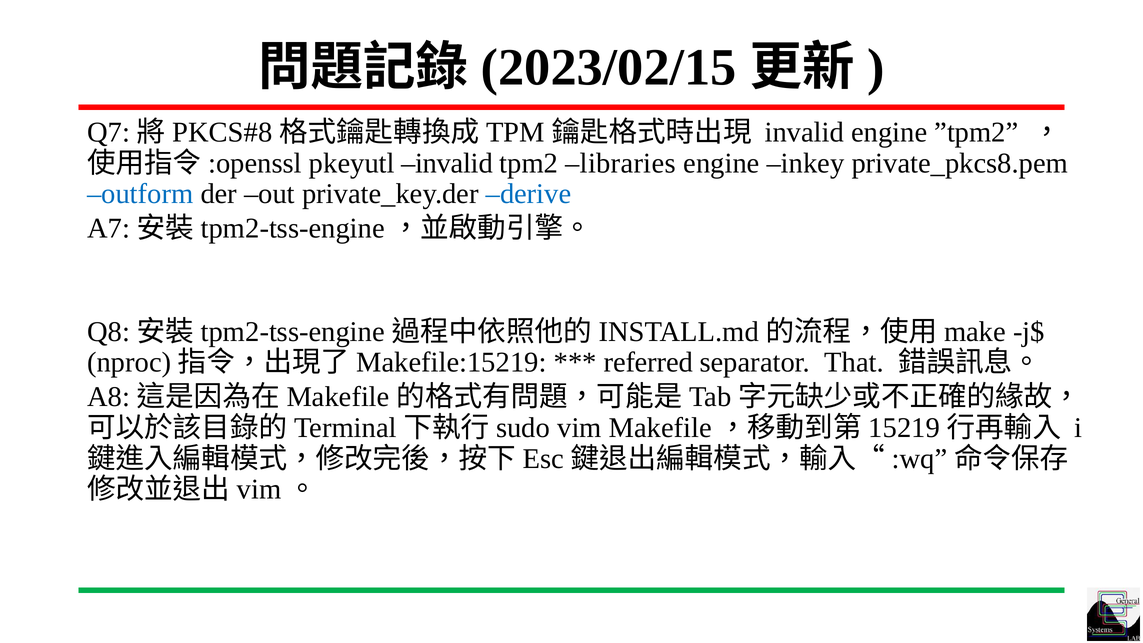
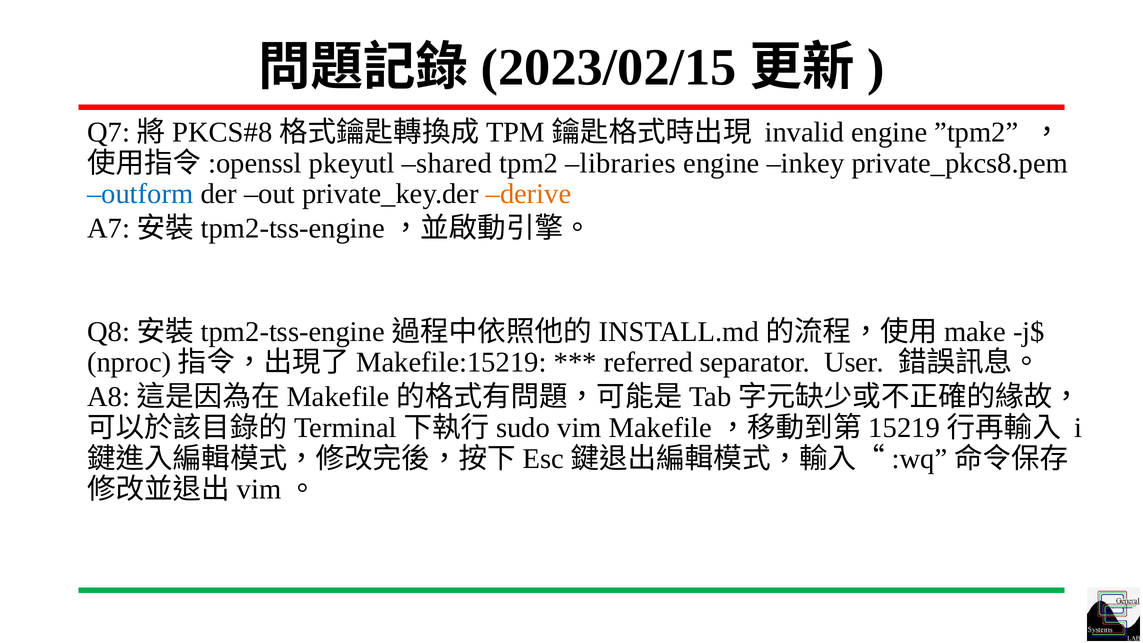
pkeyutl invalid: invalid -> shared (447, 163)
derive colour: blue -> orange (529, 194)
That: That -> User (854, 362)
